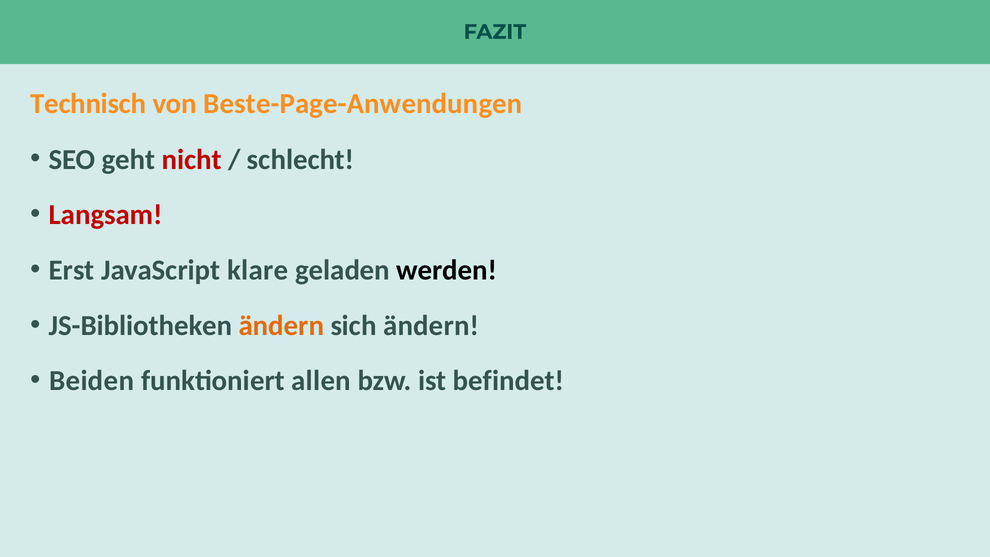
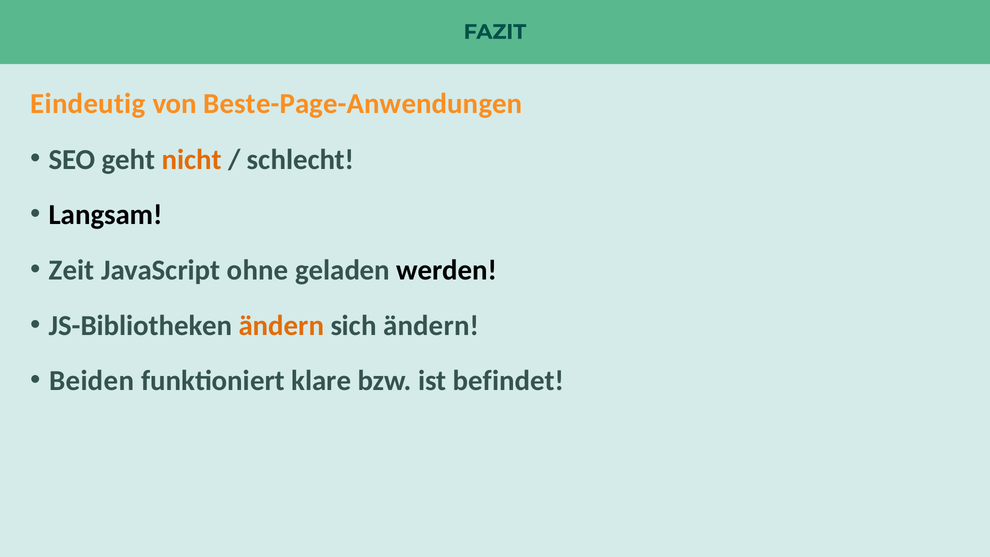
Technisch: Technisch -> Eindeutig (88, 104)
nicht colour: red -> orange (192, 160)
Langsam colour: red -> black (106, 215)
Erst: Erst -> Zeit (72, 270)
klare: klare -> ohne (258, 270)
allen: allen -> klare (321, 381)
